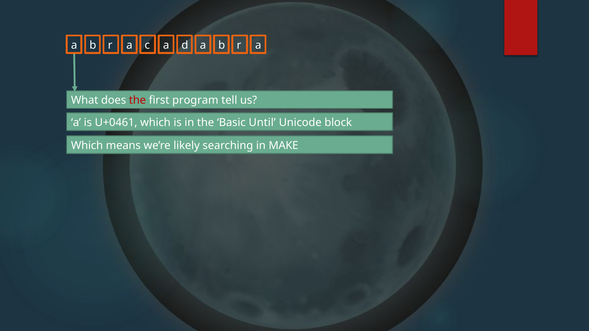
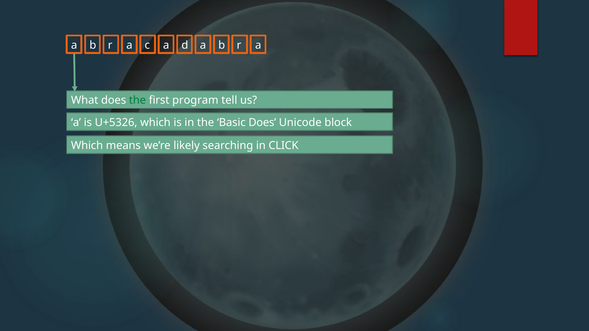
the colour: red -> green (137, 100)
U+0461: U+0461 -> U+5326 (116, 123)
Basic Until: Until -> Does (262, 123)
MAKE: MAKE -> CLICK (284, 146)
